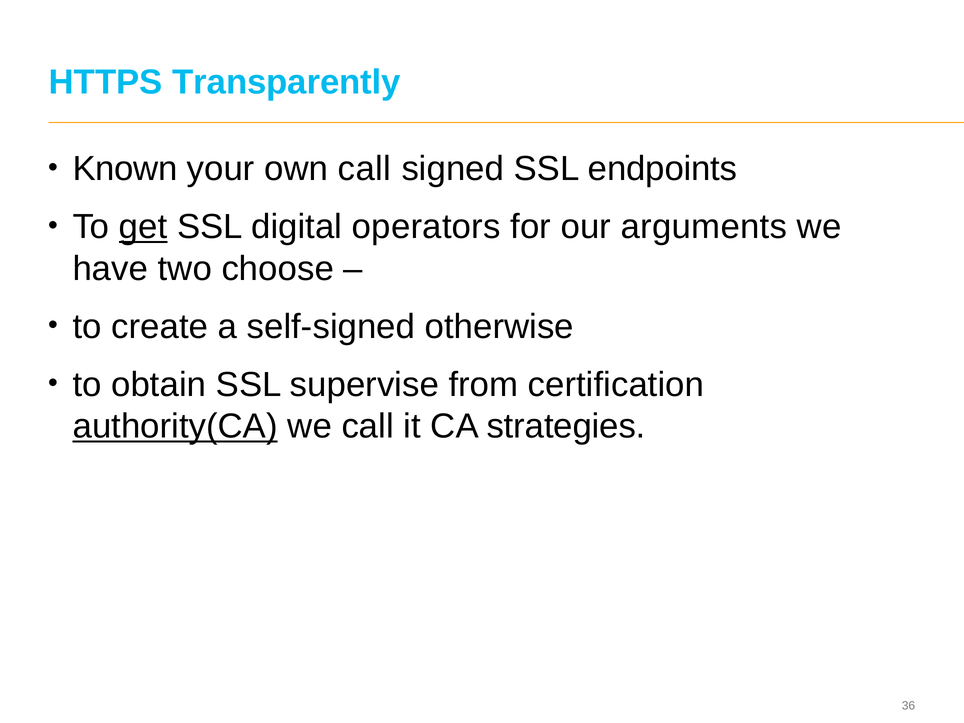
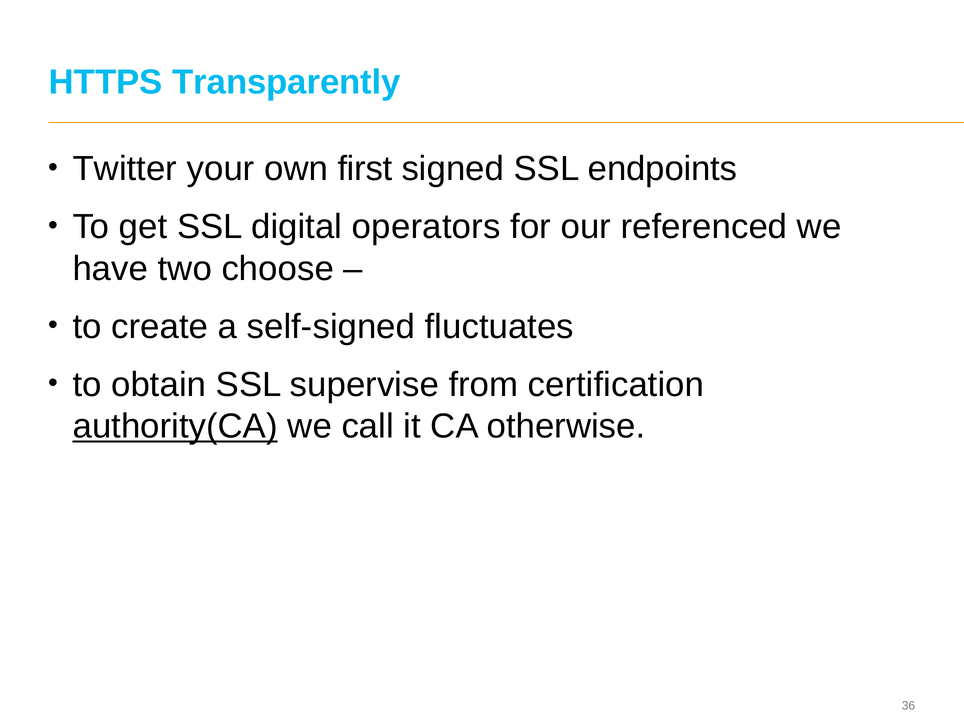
Known: Known -> Twitter (125, 169)
own call: call -> first (365, 169)
get underline: present -> none (143, 227)
arguments: arguments -> referenced (704, 227)
otherwise: otherwise -> fluctuates (499, 327)
strategies: strategies -> otherwise (566, 426)
